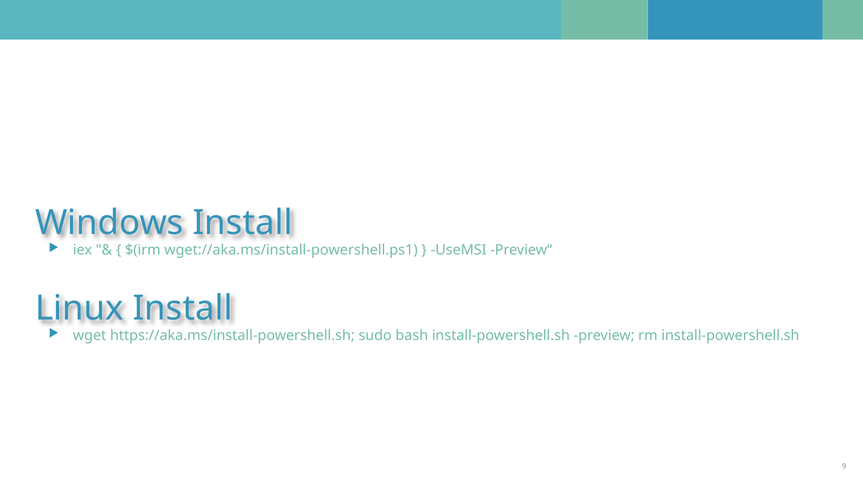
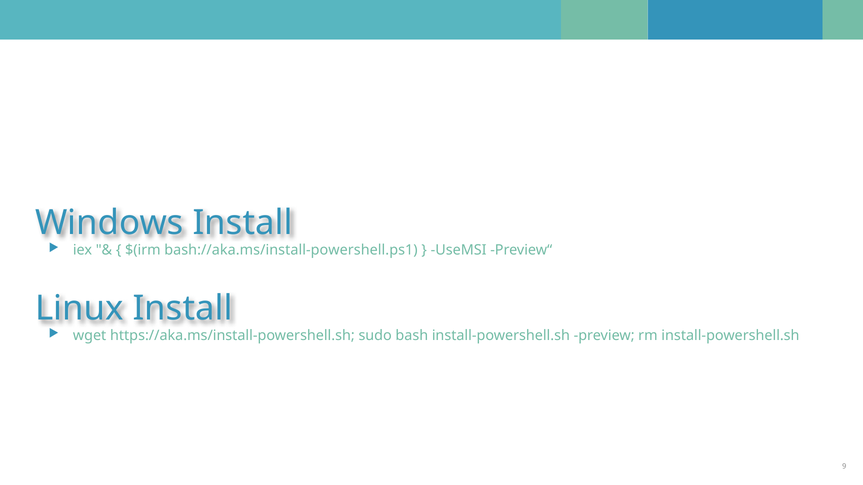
wget://aka.ms/install-powershell.ps1: wget://aka.ms/install-powershell.ps1 -> bash://aka.ms/install-powershell.ps1 (291, 250)
